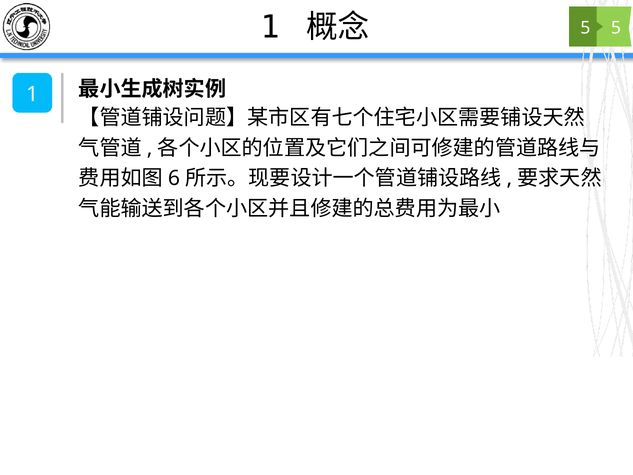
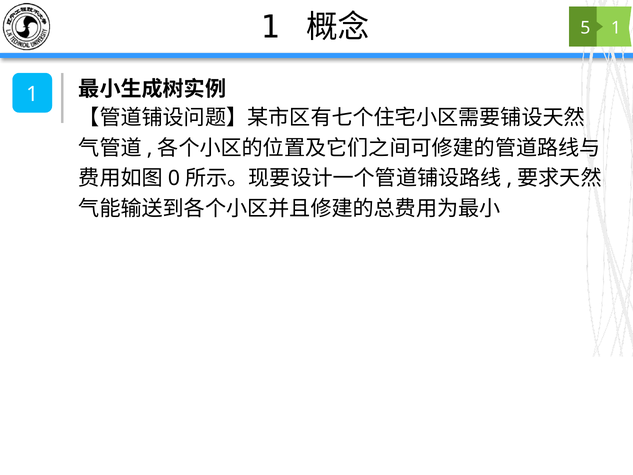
5: 5 -> 1 (616, 28)
6: 6 -> 0 (174, 178)
